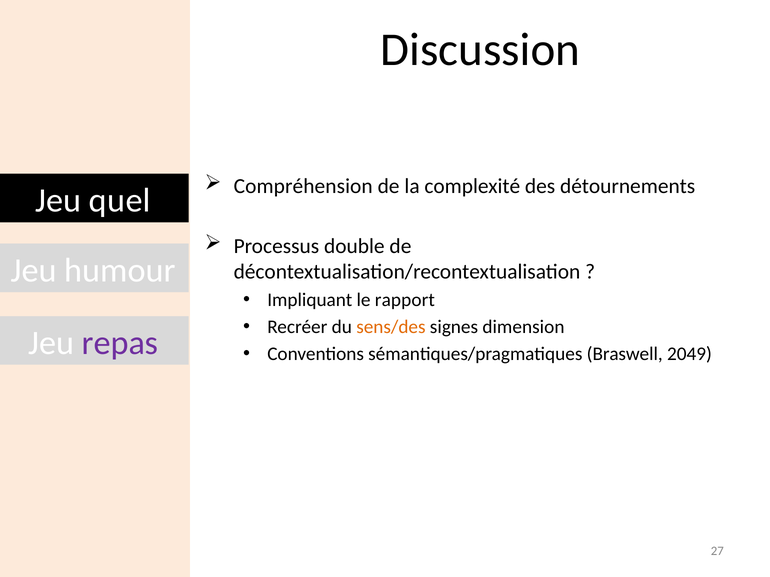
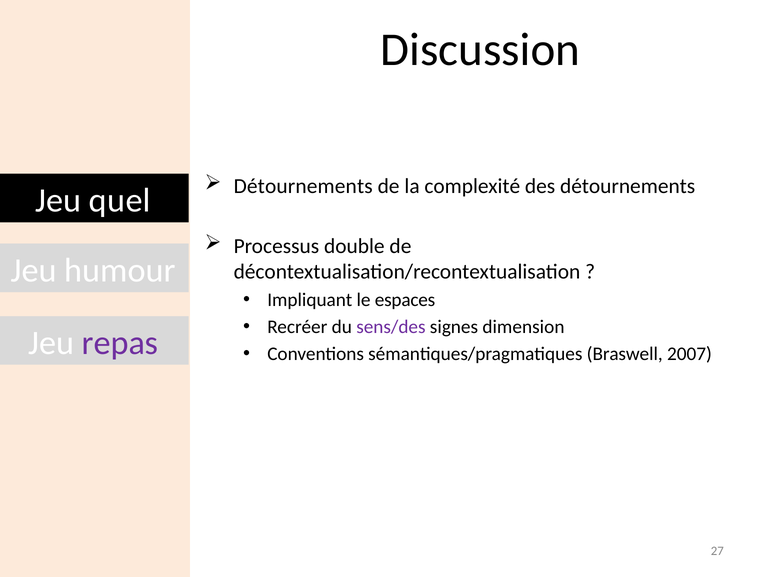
Compréhension: Compréhension -> Détournements (303, 186)
rapport: rapport -> espaces (405, 300)
sens/des colour: orange -> purple (391, 327)
2049: 2049 -> 2007 (689, 354)
